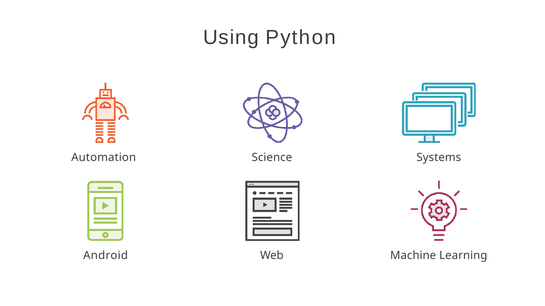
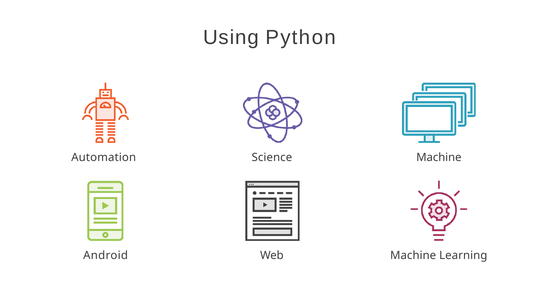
Systems: Systems -> Machine (439, 158)
